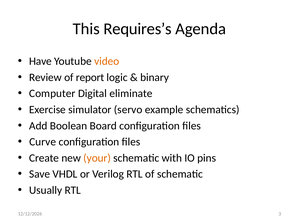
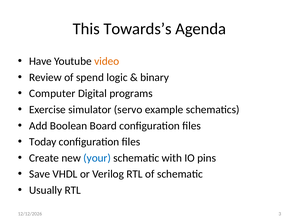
Requires’s: Requires’s -> Towards’s (138, 29)
report: report -> spend (90, 77)
eliminate: eliminate -> programs (131, 94)
Curve: Curve -> Today (43, 142)
your colour: orange -> blue (97, 158)
